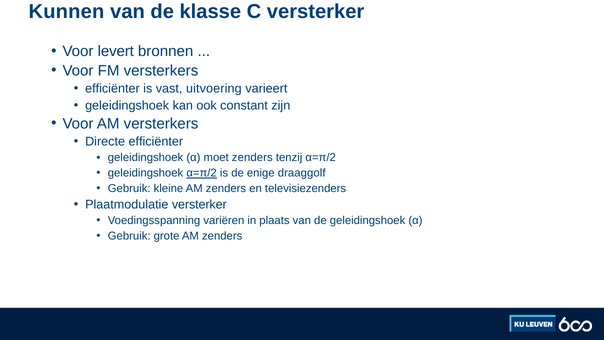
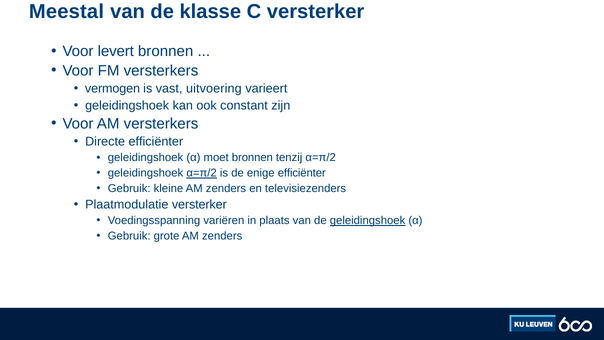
Kunnen: Kunnen -> Meestal (66, 12)
efficiënter: efficiënter -> vermogen (113, 89)
moet zenders: zenders -> bronnen (252, 158)
enige draaggolf: draaggolf -> efficiënter (302, 173)
geleidingshoek underline: none -> present (368, 220)
